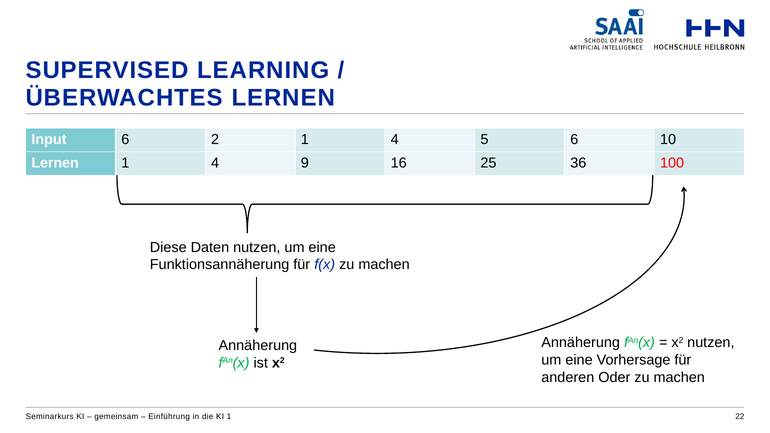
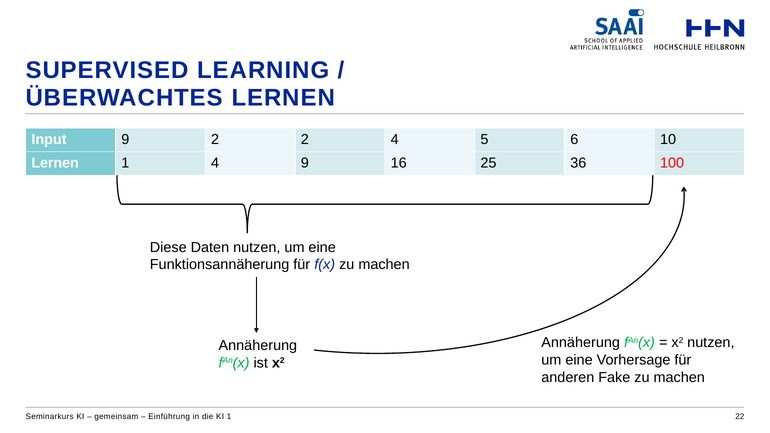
Input 6: 6 -> 9 (125, 140)
2 1: 1 -> 2 (305, 140)
Oder: Oder -> Fake (614, 377)
